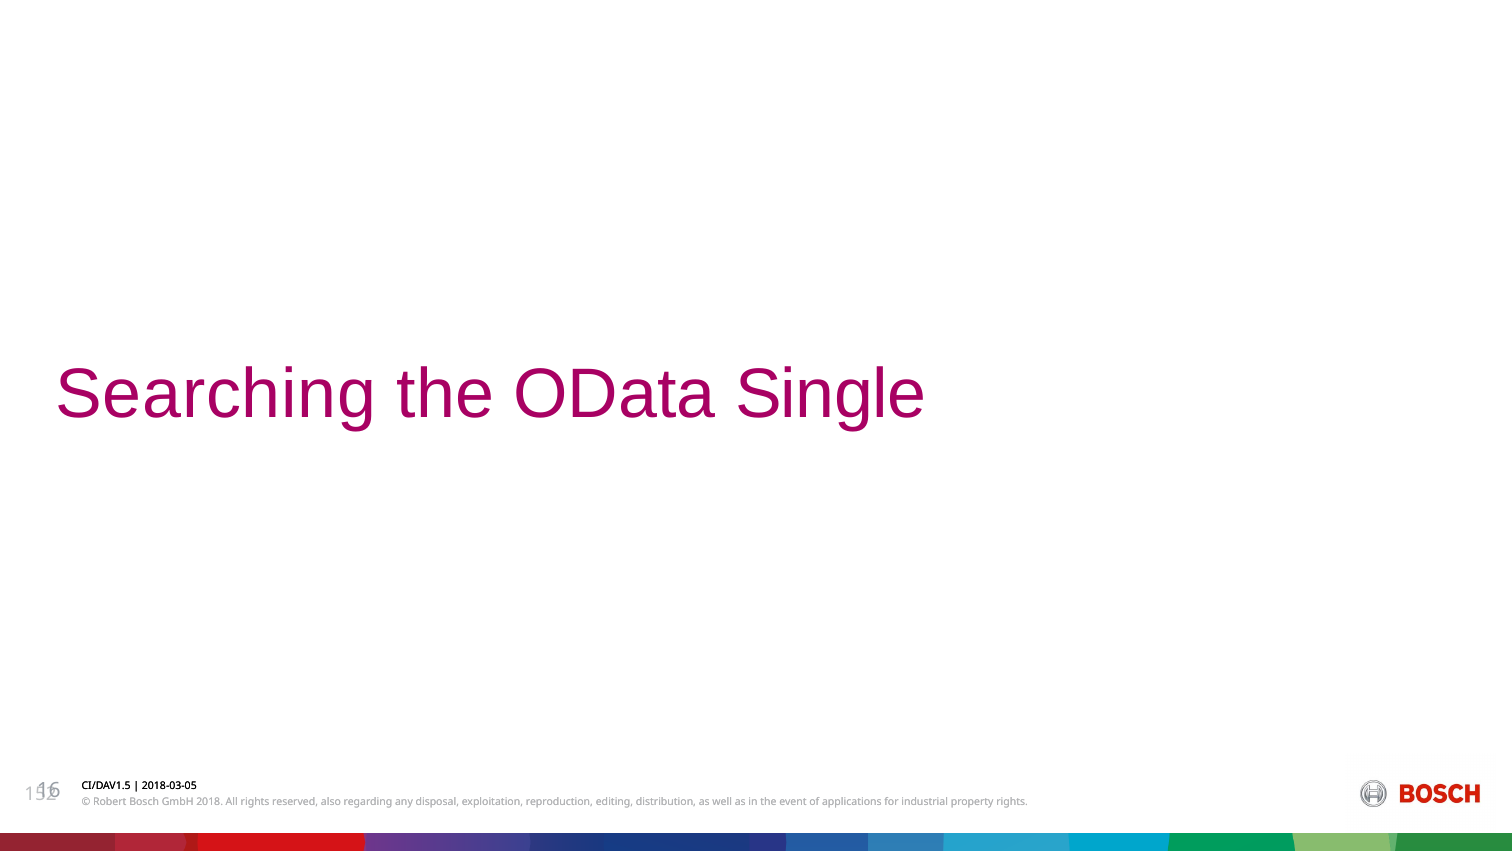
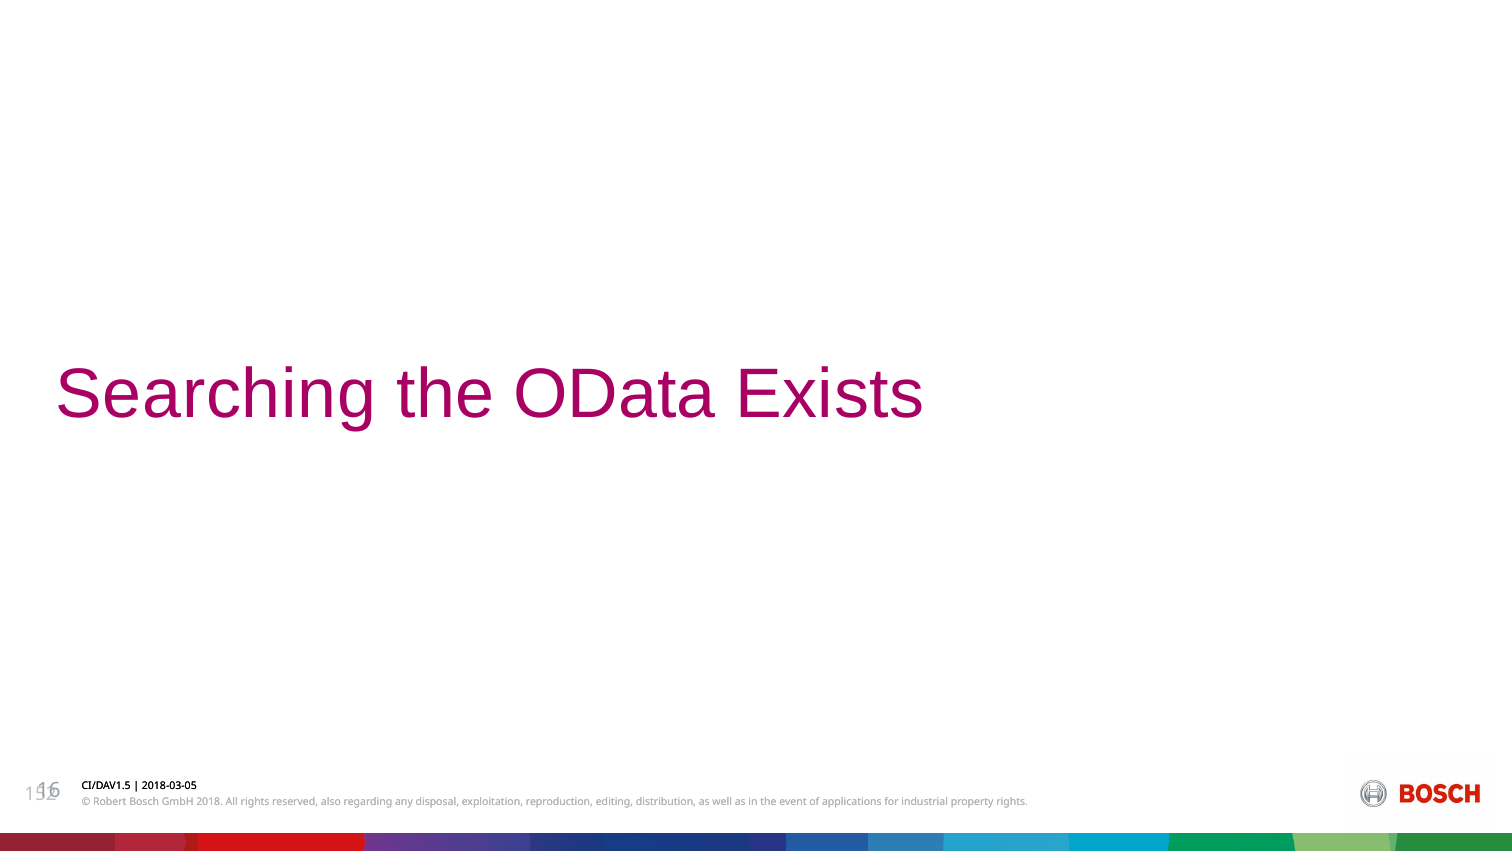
Single: Single -> Exists (830, 394)
